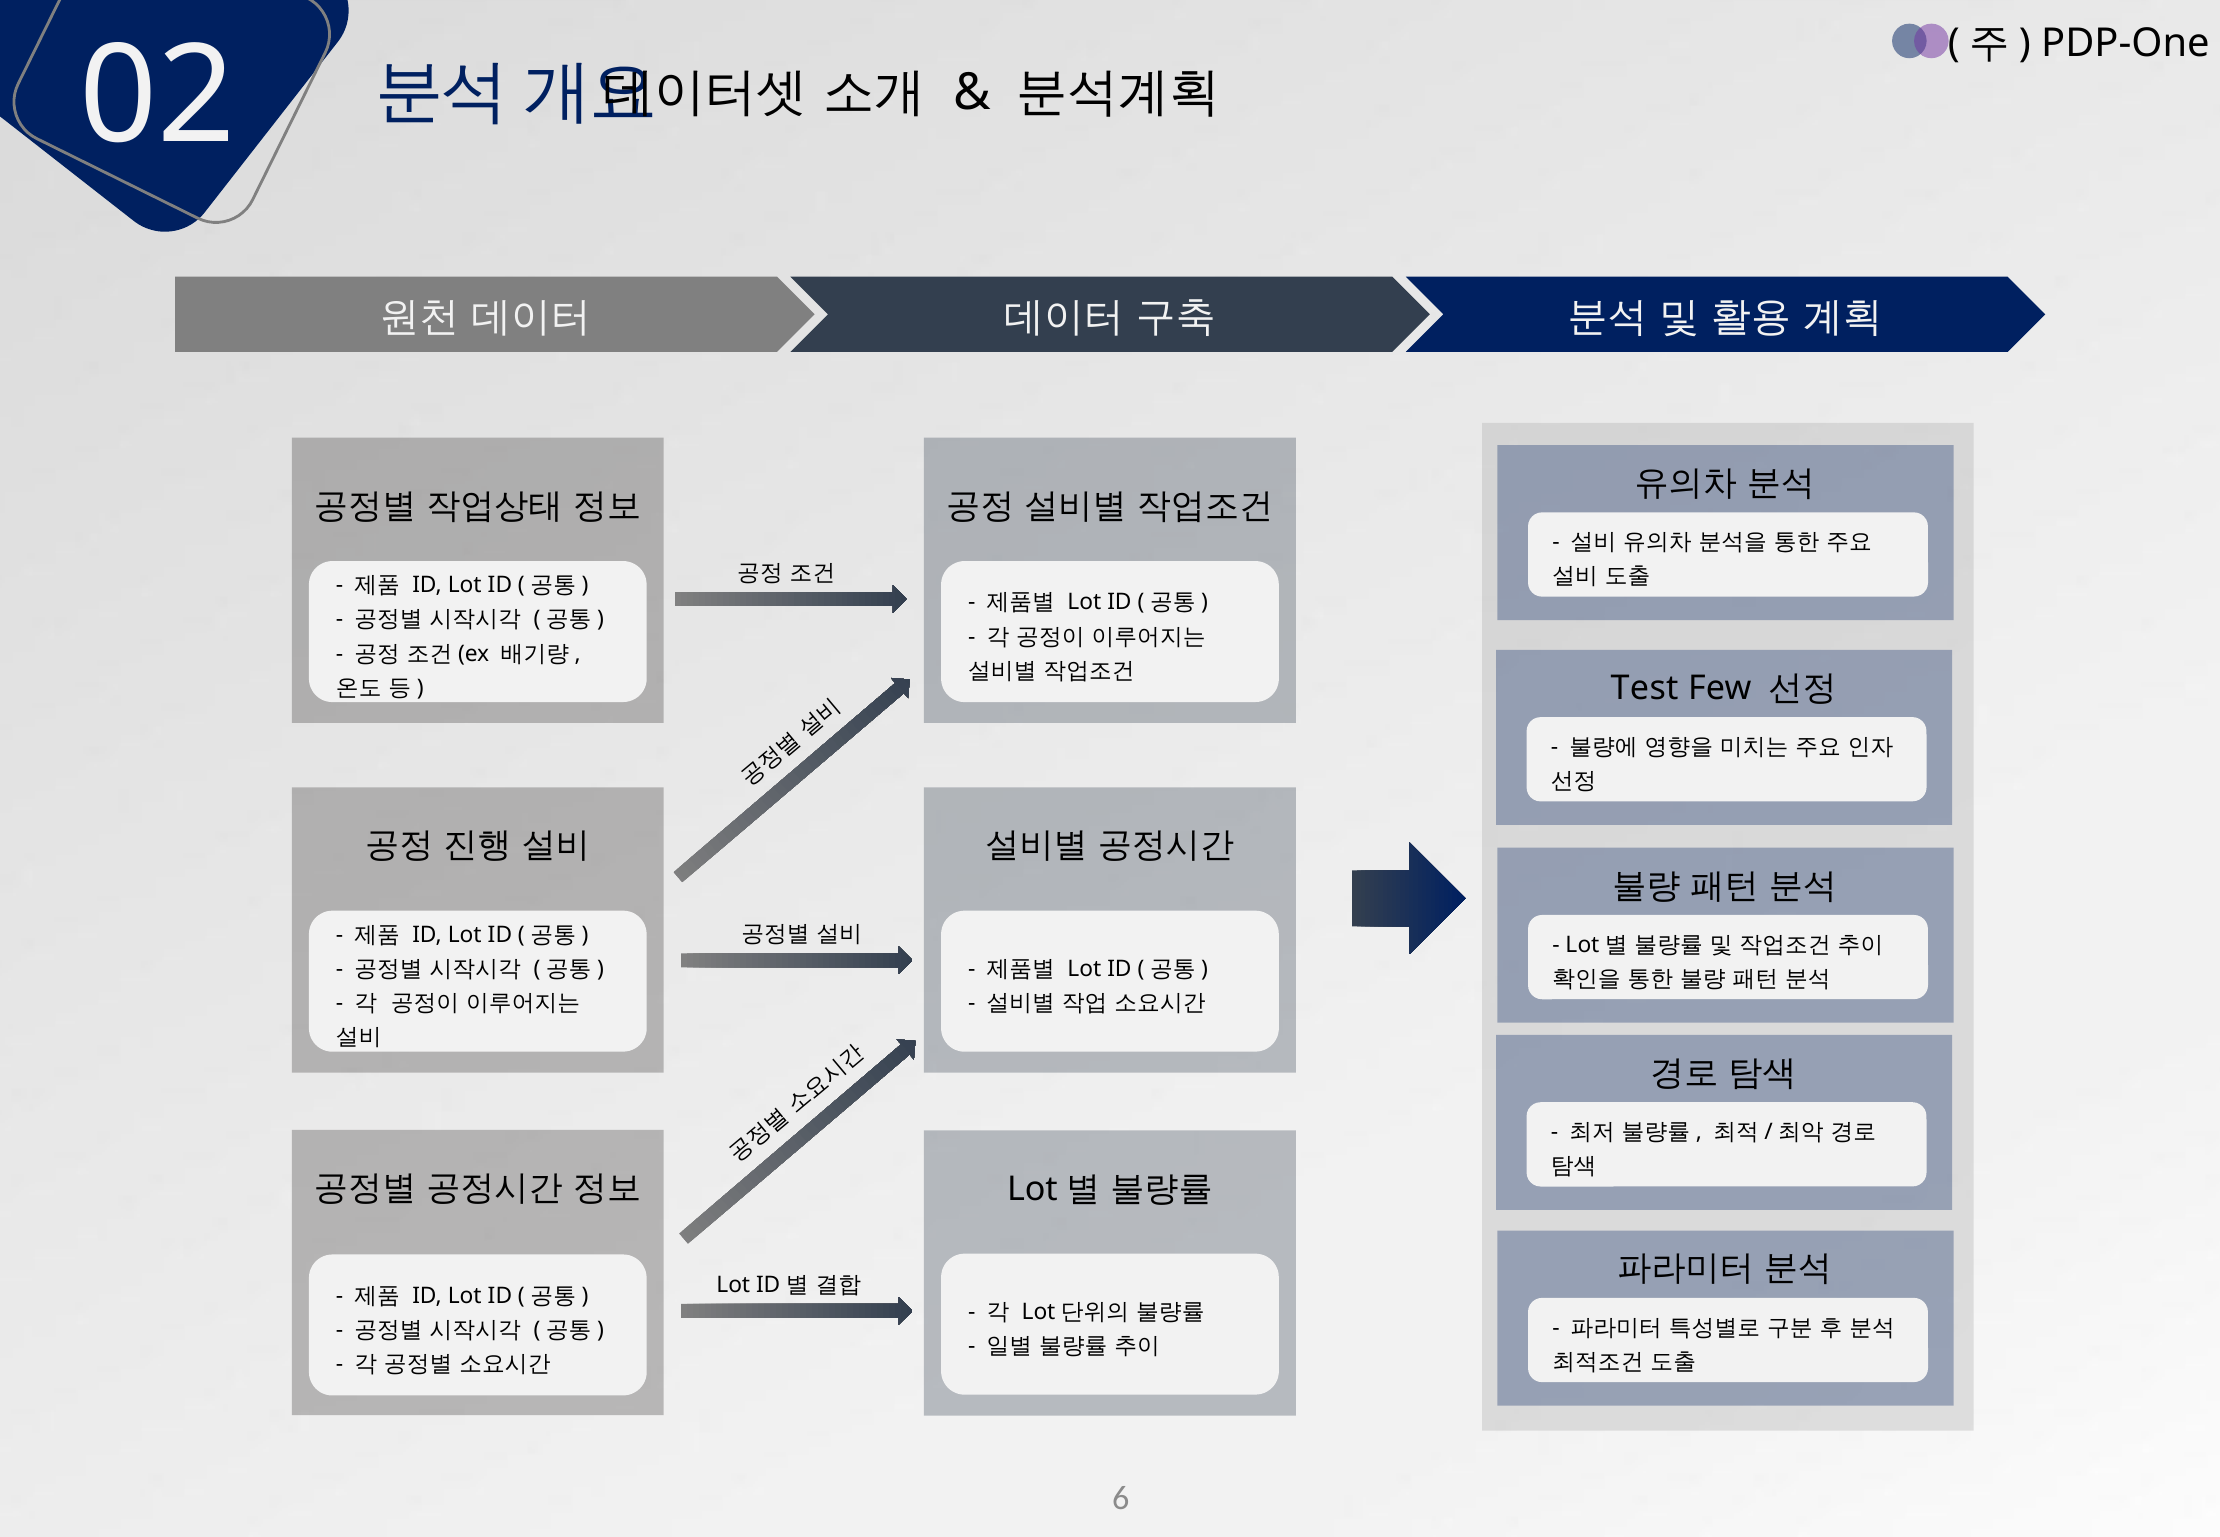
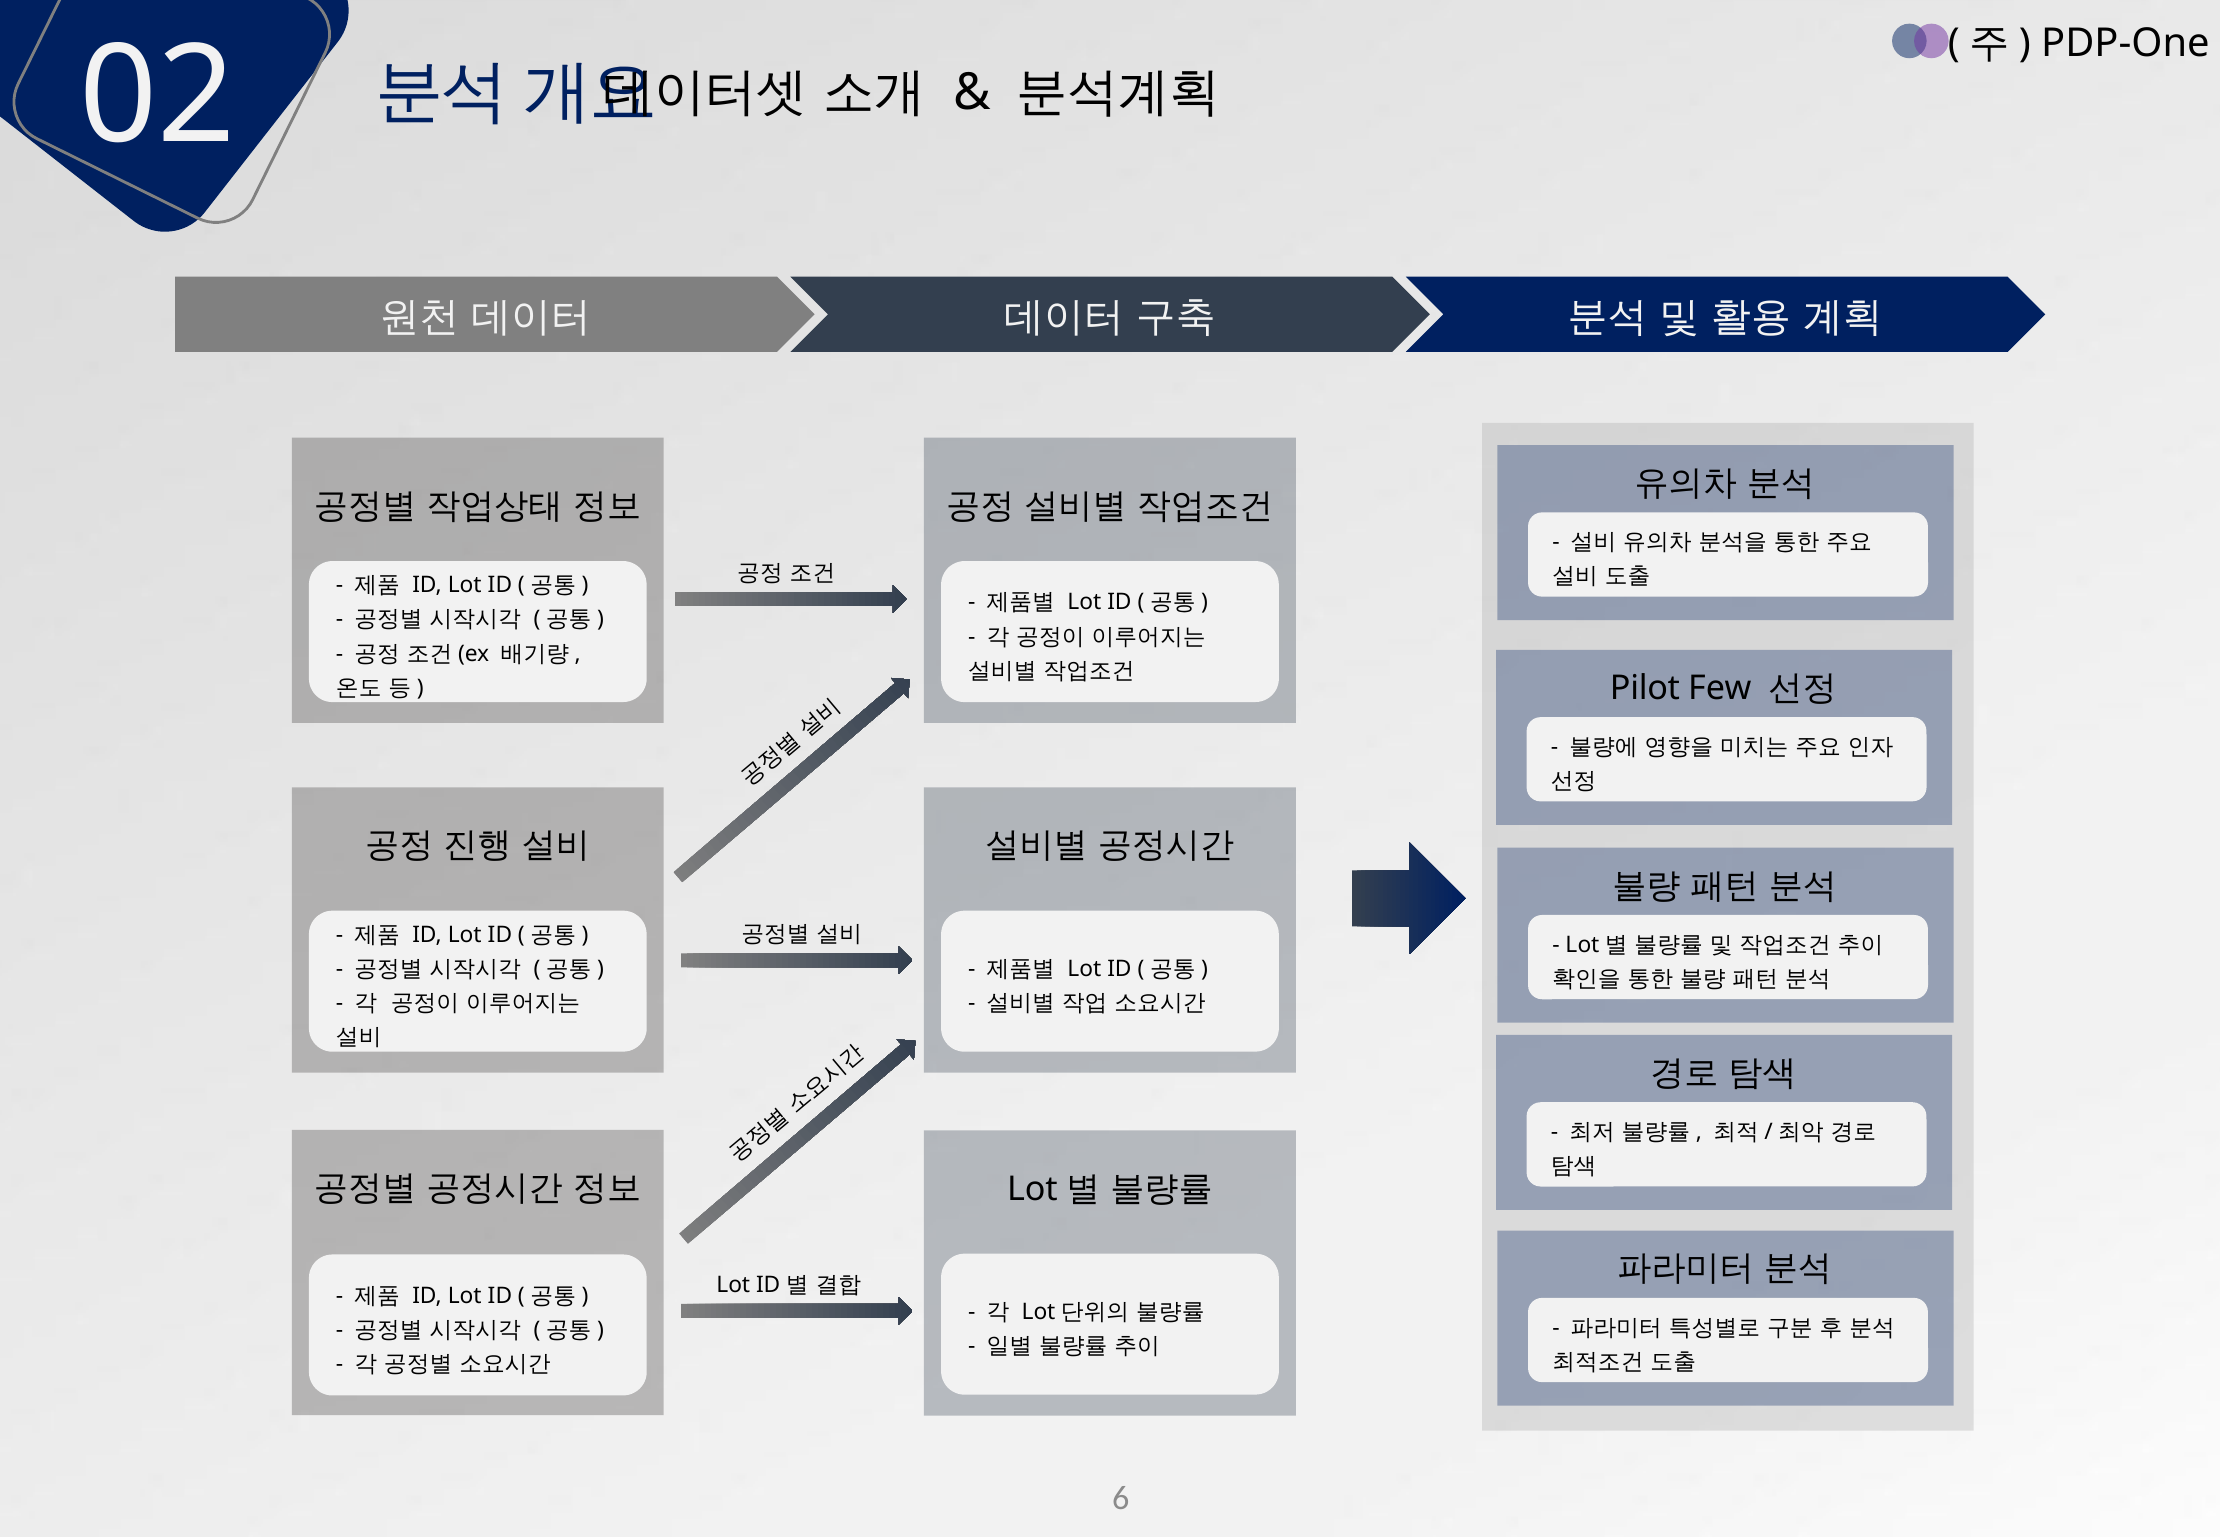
Test: Test -> Pilot (1645, 688)
